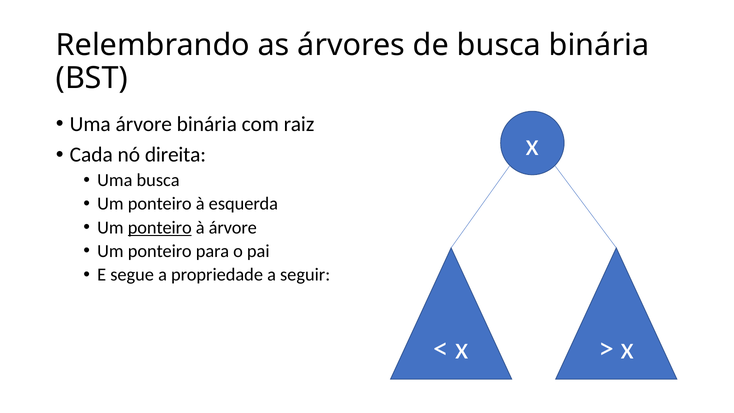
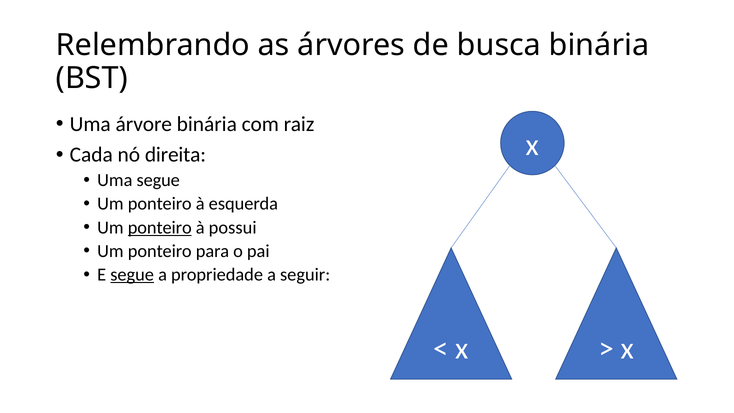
Uma busca: busca -> segue (158, 180)
à árvore: árvore -> possui (233, 227)
segue underline: none -> present (132, 275)
